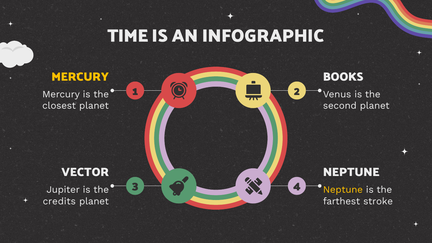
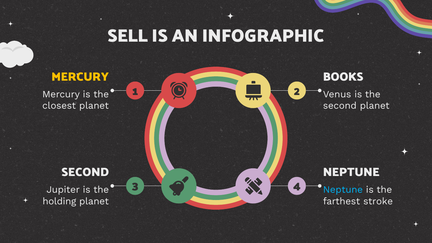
TIME: TIME -> SELL (128, 36)
VECTOR: VECTOR -> SECOND (85, 172)
Neptune colour: yellow -> light blue (343, 190)
credits: credits -> holding (59, 201)
